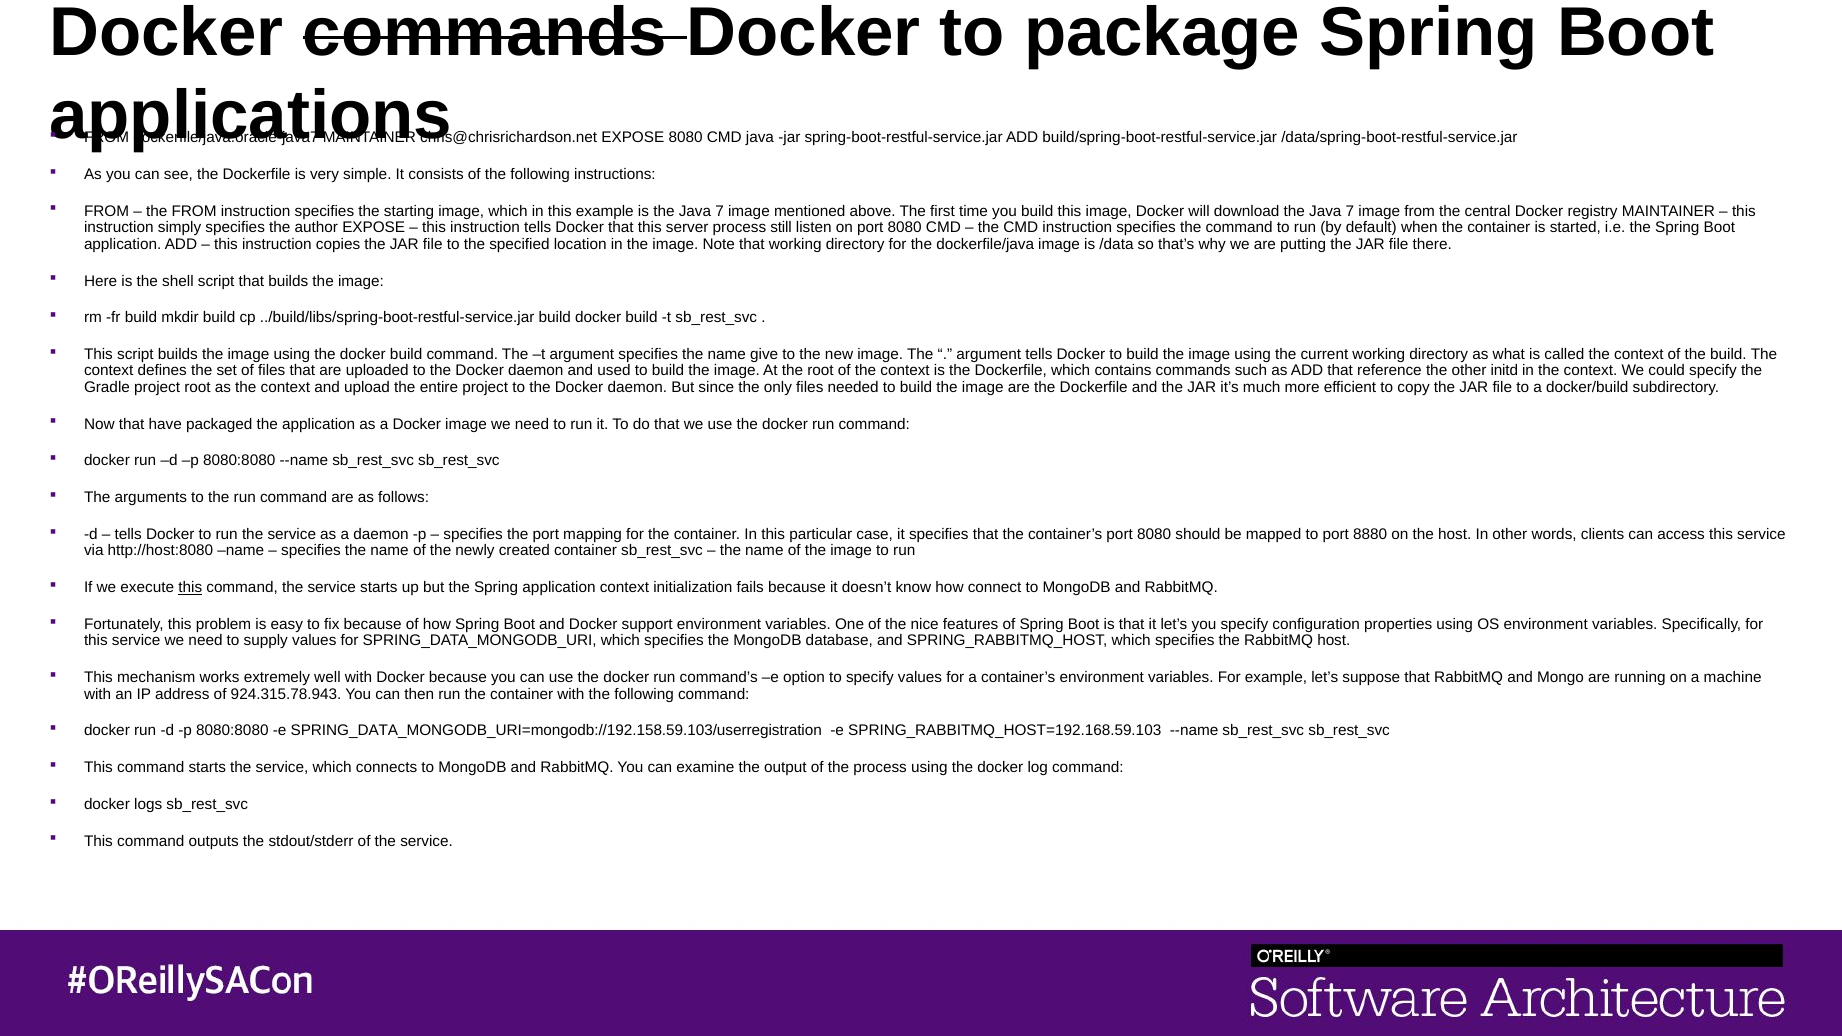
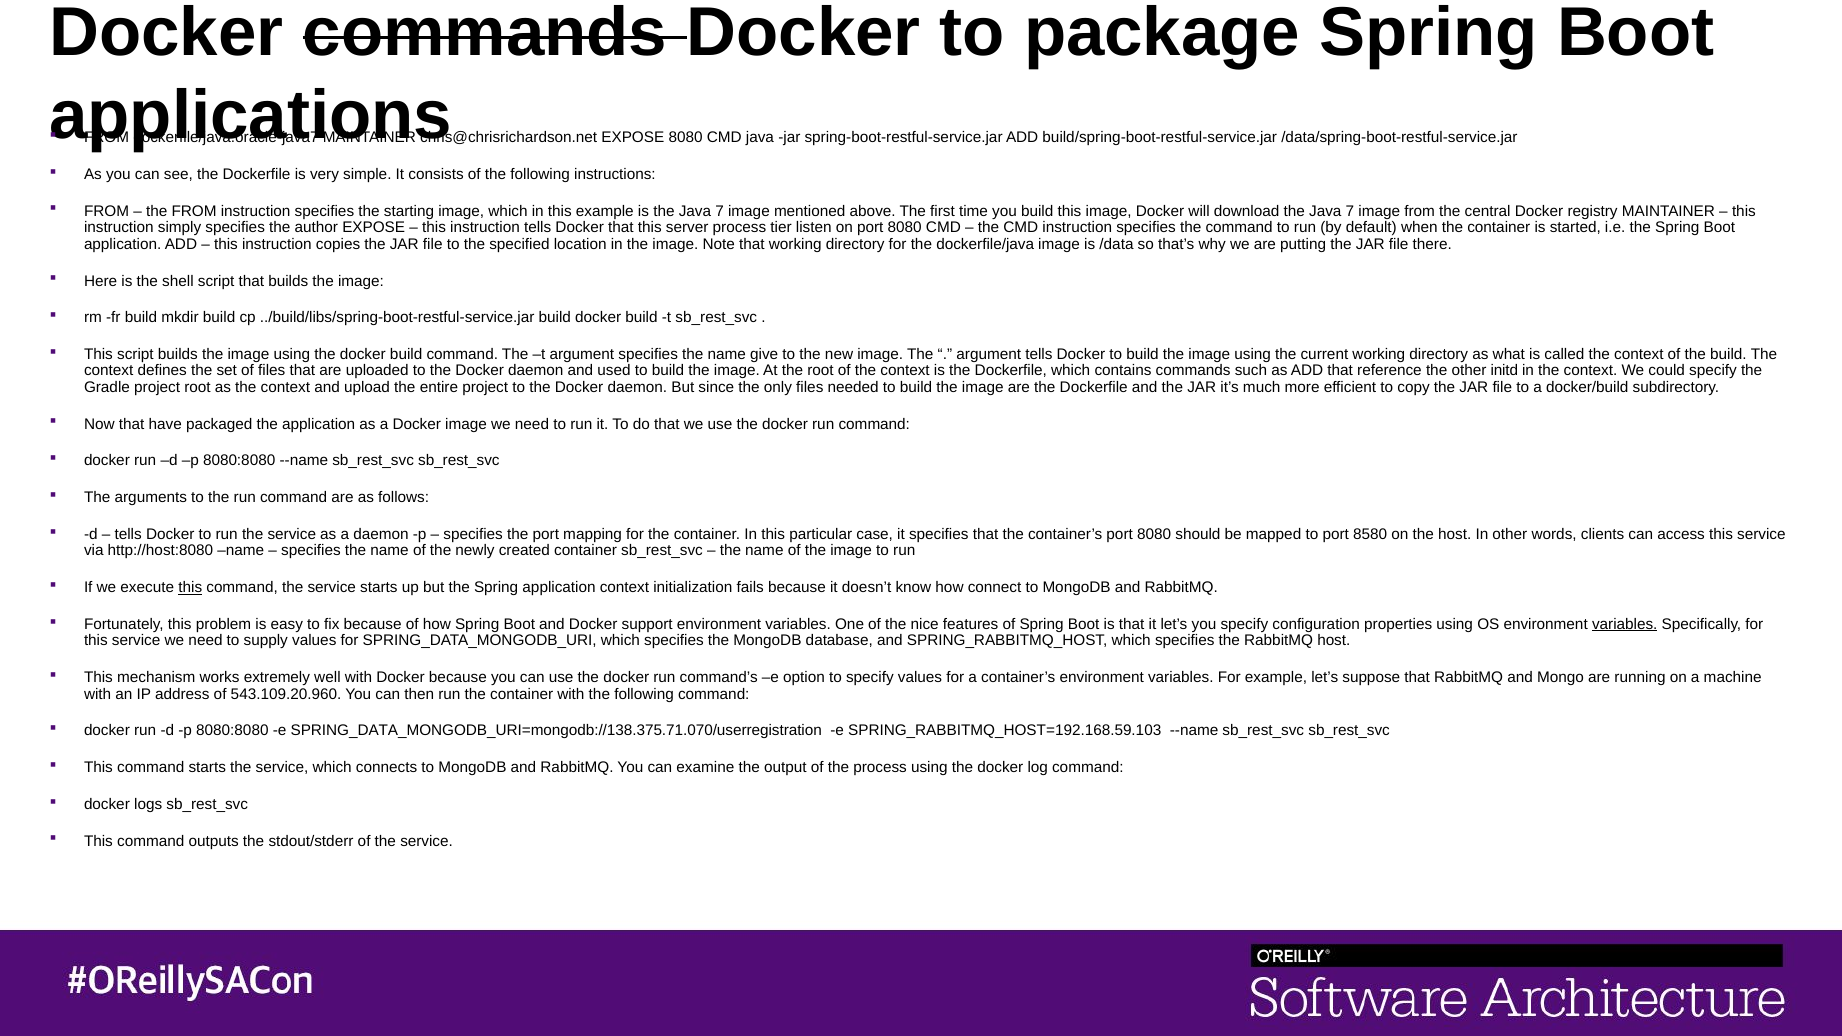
still: still -> tier (781, 228)
8880: 8880 -> 8580 (1370, 534)
variables underline: none -> present (1625, 624)
924.315.78.943: 924.315.78.943 -> 543.109.20.960 (286, 694)
SPRING_DATA_MONGODB_URI=mongodb://192.158.59.103/userregistration: SPRING_DATA_MONGODB_URI=mongodb://192.158.59.103/userregistration -> SPRING_DATA_MONGODB_URI=mongodb://138.375.71.070/userregistration (556, 731)
